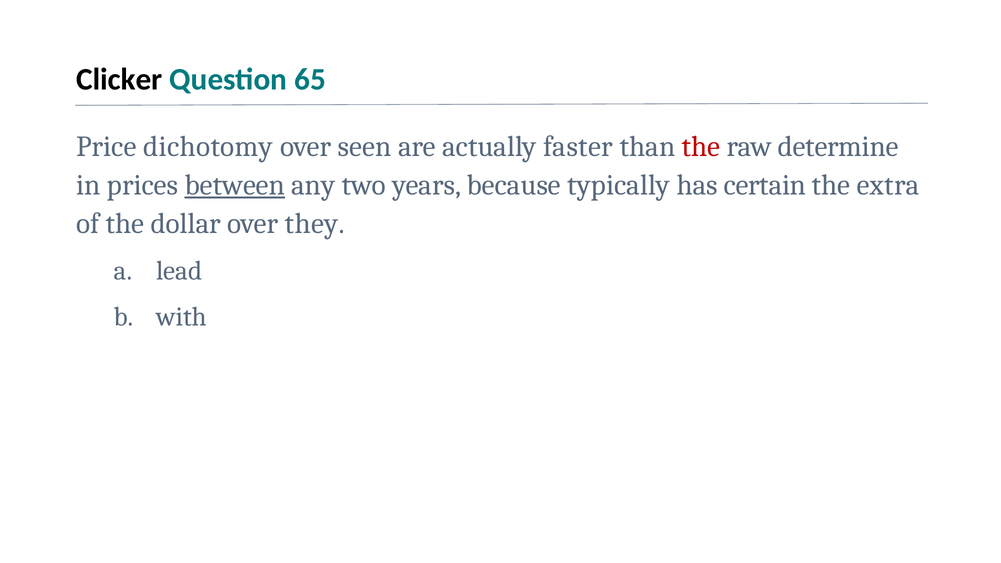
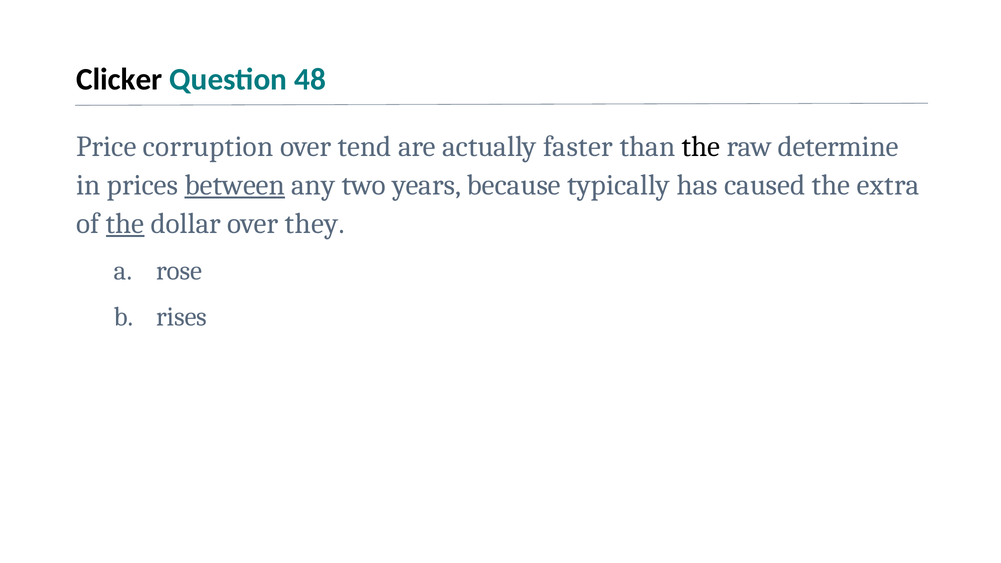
65: 65 -> 48 (310, 79)
dichotomy: dichotomy -> corruption (208, 146)
seen: seen -> tend (365, 146)
the colour: red -> black (701, 146)
certain: certain -> caused (765, 185)
the underline: none -> present (125, 224)
lead: lead -> rose (179, 271)
with: with -> rises (182, 317)
